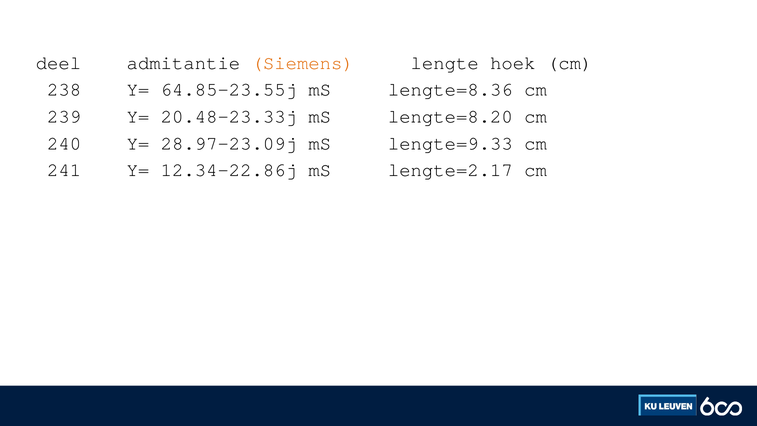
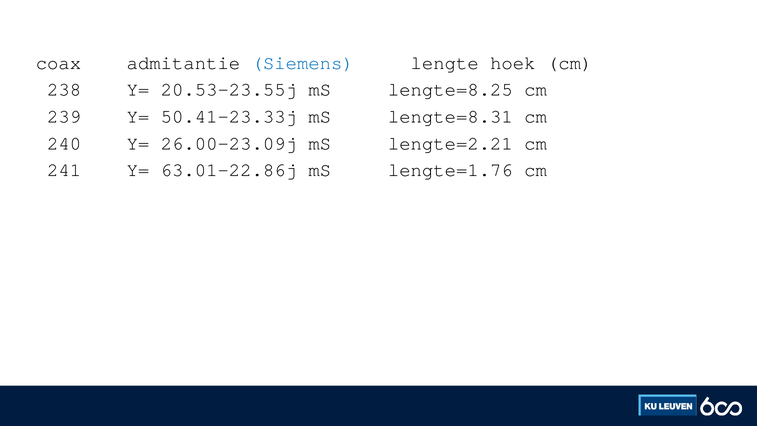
deel: deel -> coax (58, 63)
Siemens colour: orange -> blue (303, 63)
64.85-23.55j: 64.85-23.55j -> 20.53-23.55j (229, 90)
lengte=8.36: lengte=8.36 -> lengte=8.25 (450, 90)
20.48-23.33j: 20.48-23.33j -> 50.41-23.33j (229, 116)
lengte=8.20: lengte=8.20 -> lengte=8.31 (450, 116)
28.97-23.09j: 28.97-23.09j -> 26.00-23.09j (229, 143)
lengte=9.33: lengte=9.33 -> lengte=2.21 (450, 143)
12.34-22.86j: 12.34-22.86j -> 63.01-22.86j (229, 170)
lengte=2.17: lengte=2.17 -> lengte=1.76 (450, 170)
